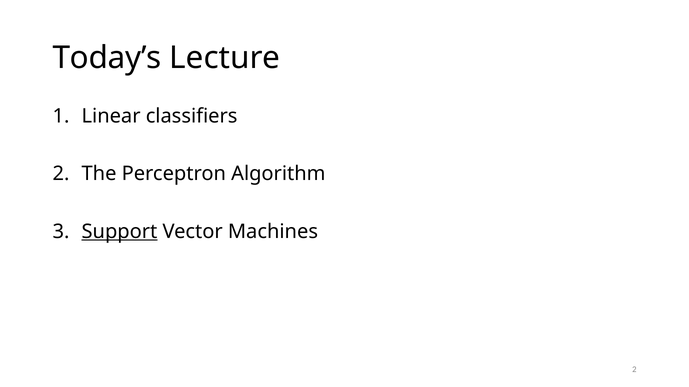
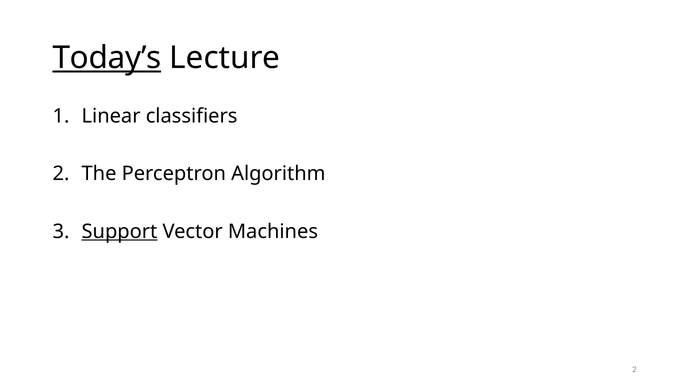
Today’s underline: none -> present (107, 58)
